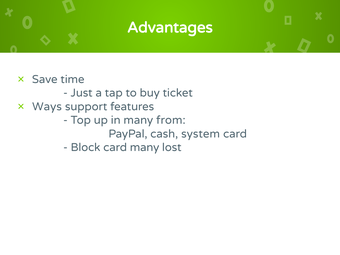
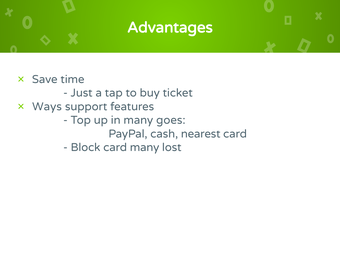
from: from -> goes (171, 120)
system: system -> nearest (201, 134)
